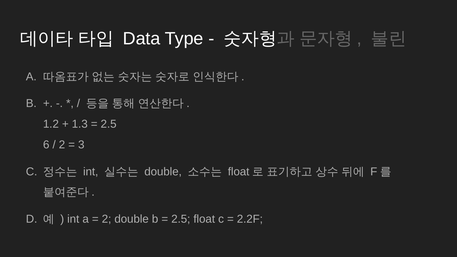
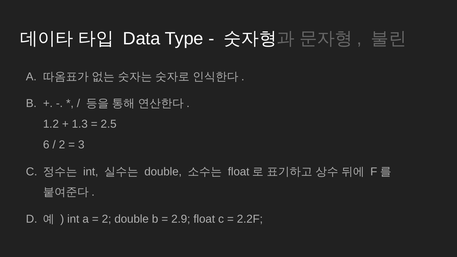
2.5: 2.5 -> 2.9 (181, 219)
